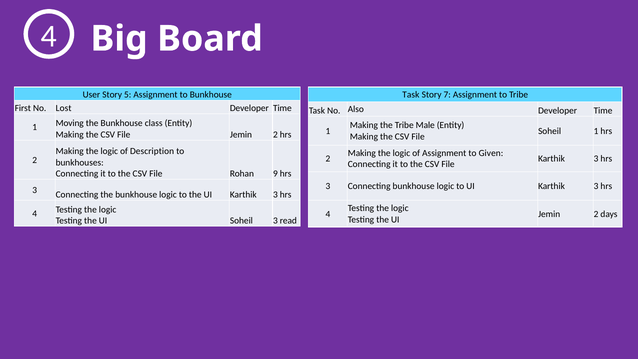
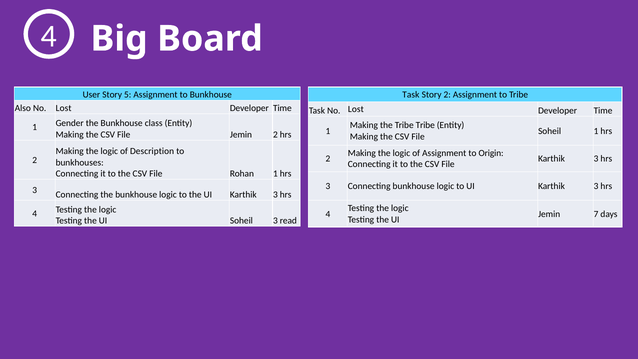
Story 7: 7 -> 2 (447, 95)
First: First -> Also (23, 108)
Task No Also: Also -> Lost (356, 109)
Tribe Male: Male -> Tribe (425, 125)
Moving: Moving -> Gender (70, 123)
Given: Given -> Origin (491, 153)
Rohan 9: 9 -> 1 (275, 174)
2: 2 -> 7 (596, 214)
